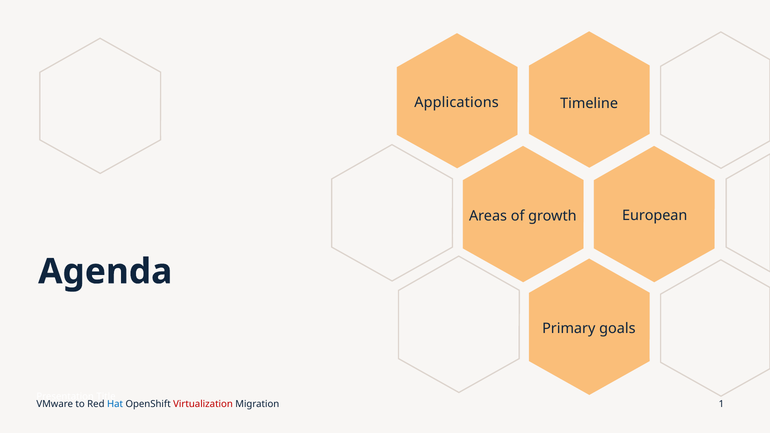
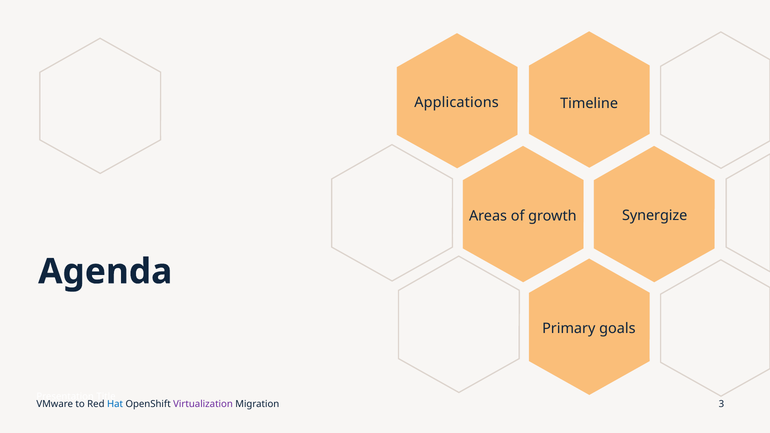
European: European -> Synergize (655, 216)
Virtualization colour: red -> purple (203, 404)
1: 1 -> 3 (721, 404)
